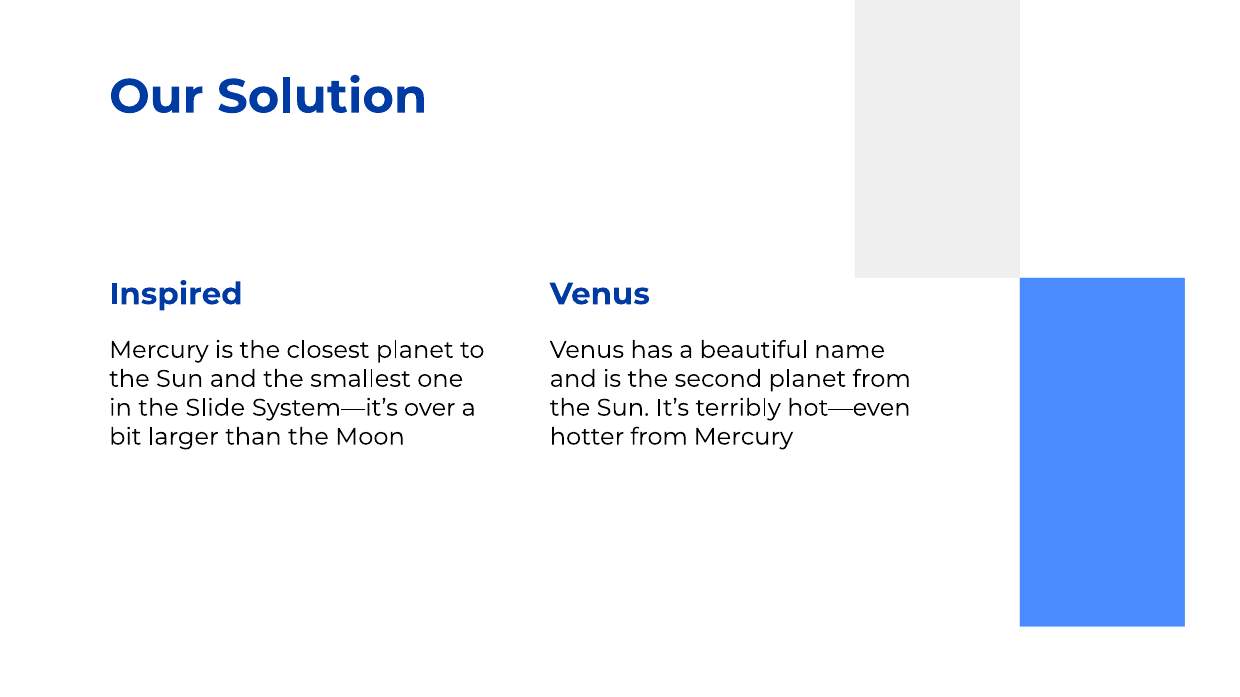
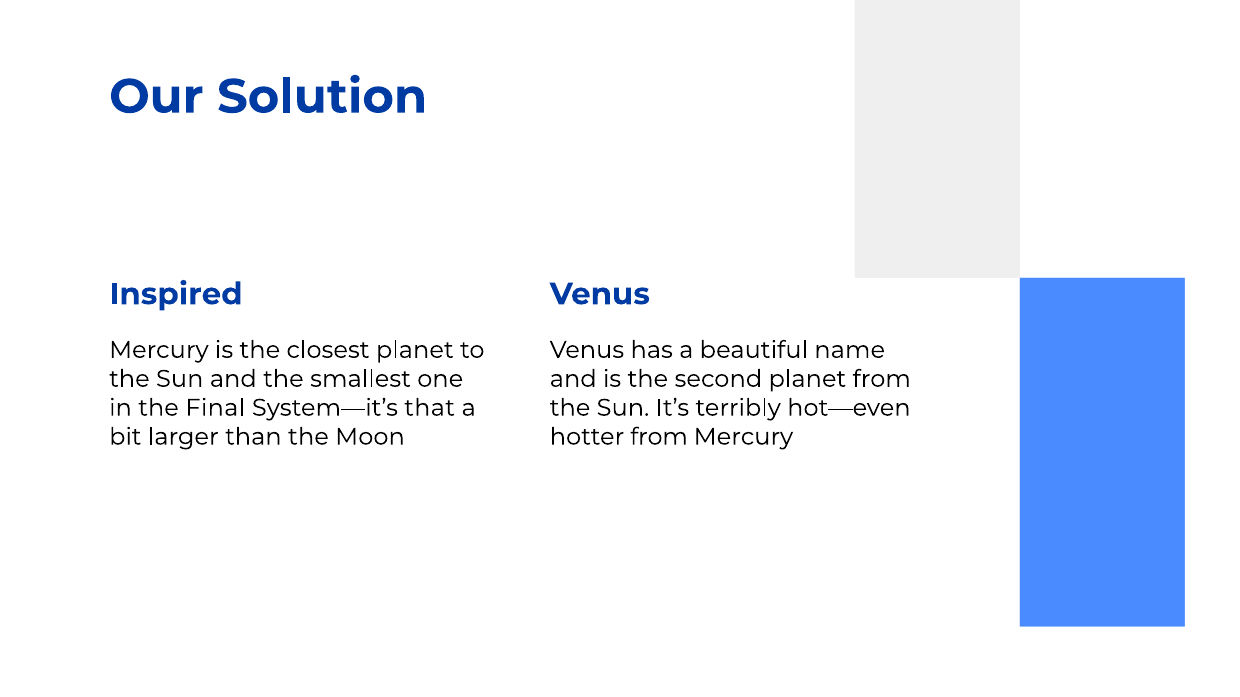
Slide: Slide -> Final (215, 408)
over: over -> that (430, 408)
